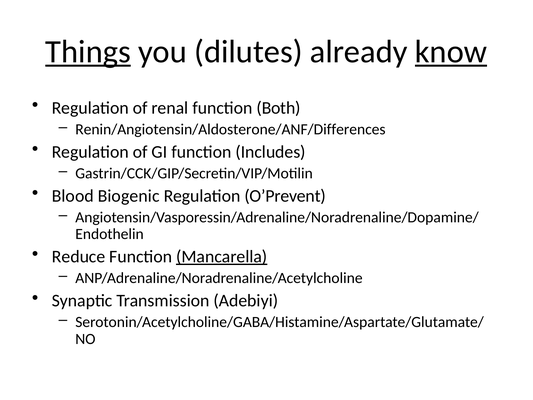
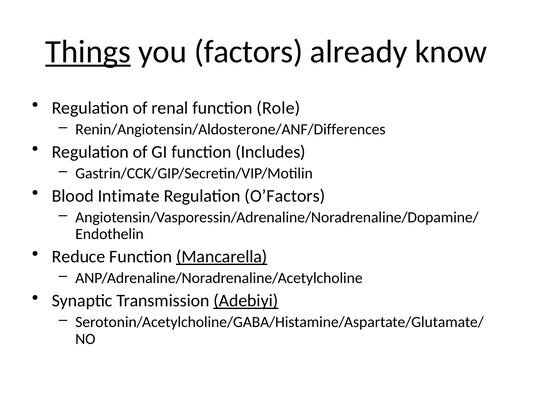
dilutes: dilutes -> factors (249, 52)
know underline: present -> none (451, 52)
Both: Both -> Role (278, 108)
Biogenic: Biogenic -> Intimate (129, 196)
O’Prevent: O’Prevent -> O’Factors (285, 196)
Adebiyi underline: none -> present (246, 300)
